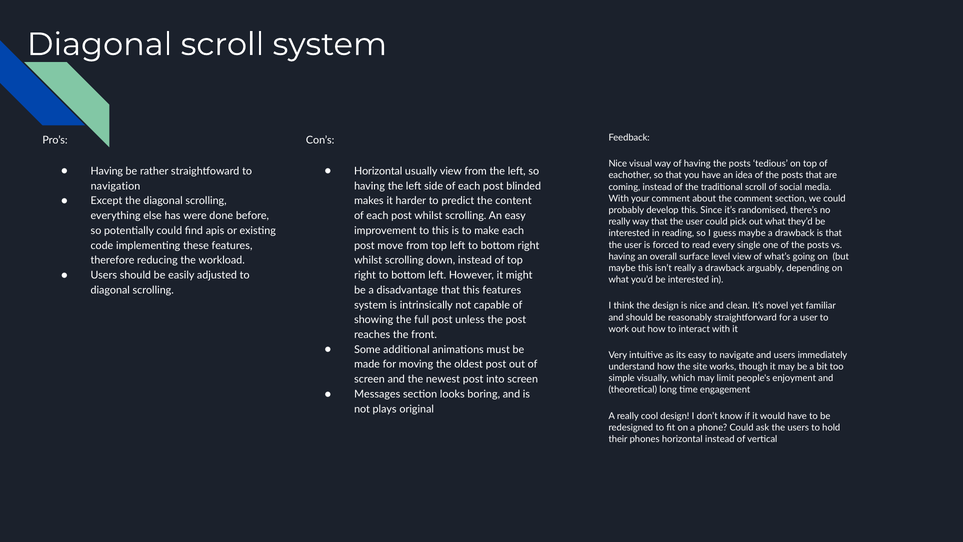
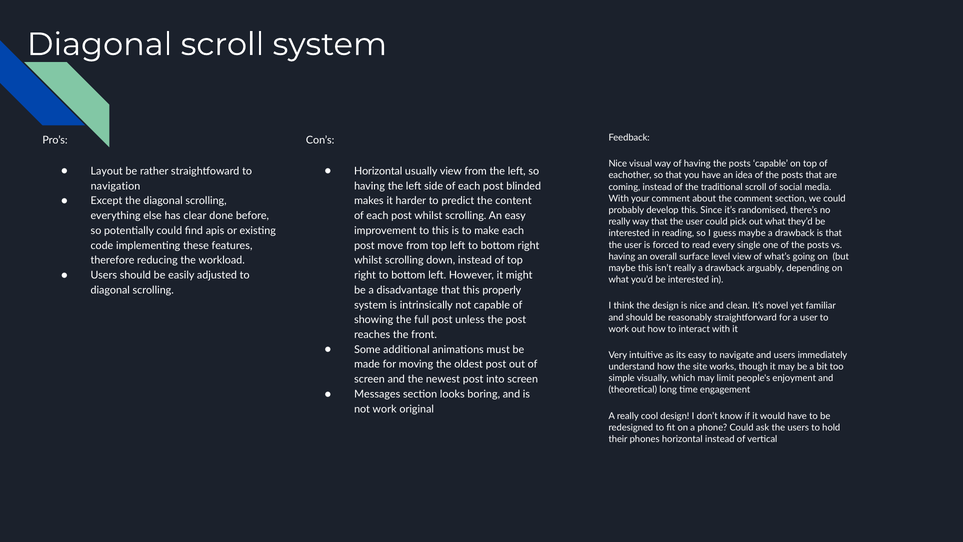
posts tedious: tedious -> capable (771, 164)
Having: Having -> Layout (107, 171)
were: were -> clear (195, 216)
this features: features -> properly (502, 290)
not plays: plays -> work (385, 409)
